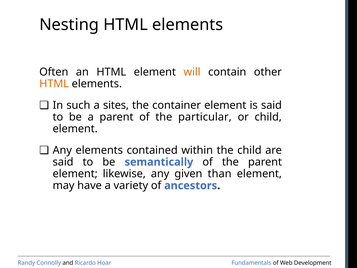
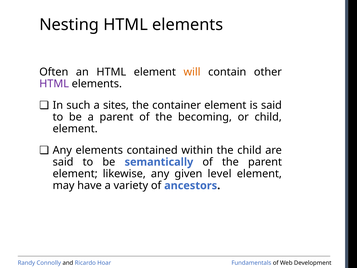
HTML colour: orange -> purple (54, 84)
particular: particular -> becoming (205, 117)
than: than -> level (220, 174)
